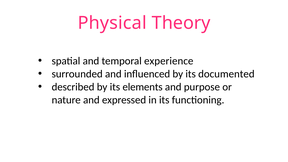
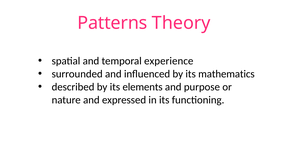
Physical: Physical -> Patterns (112, 23)
documented: documented -> mathematics (226, 74)
